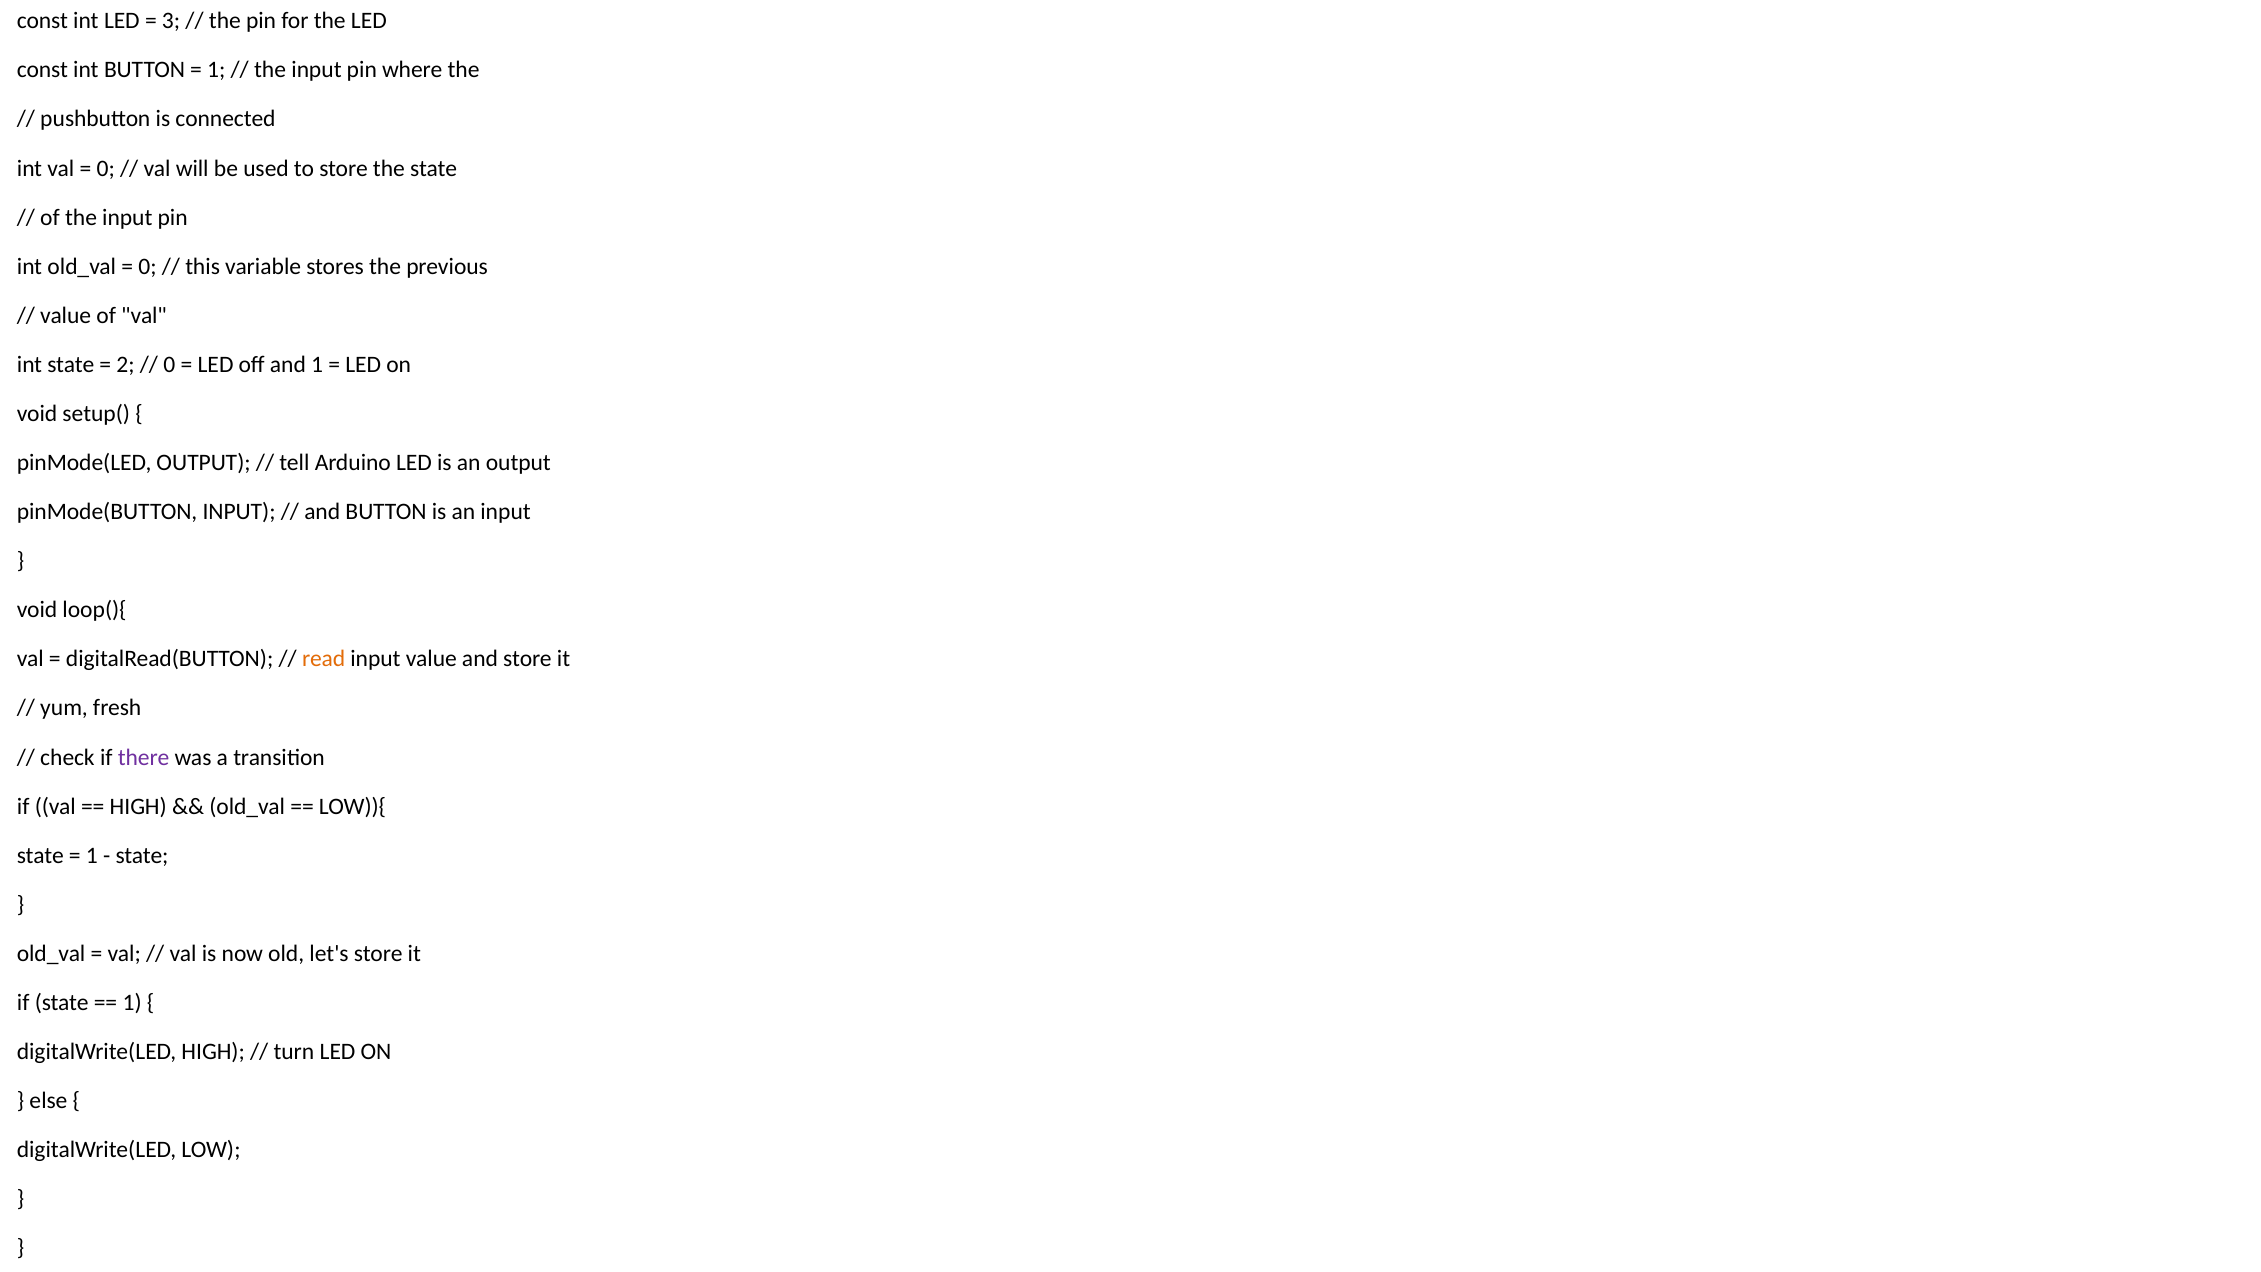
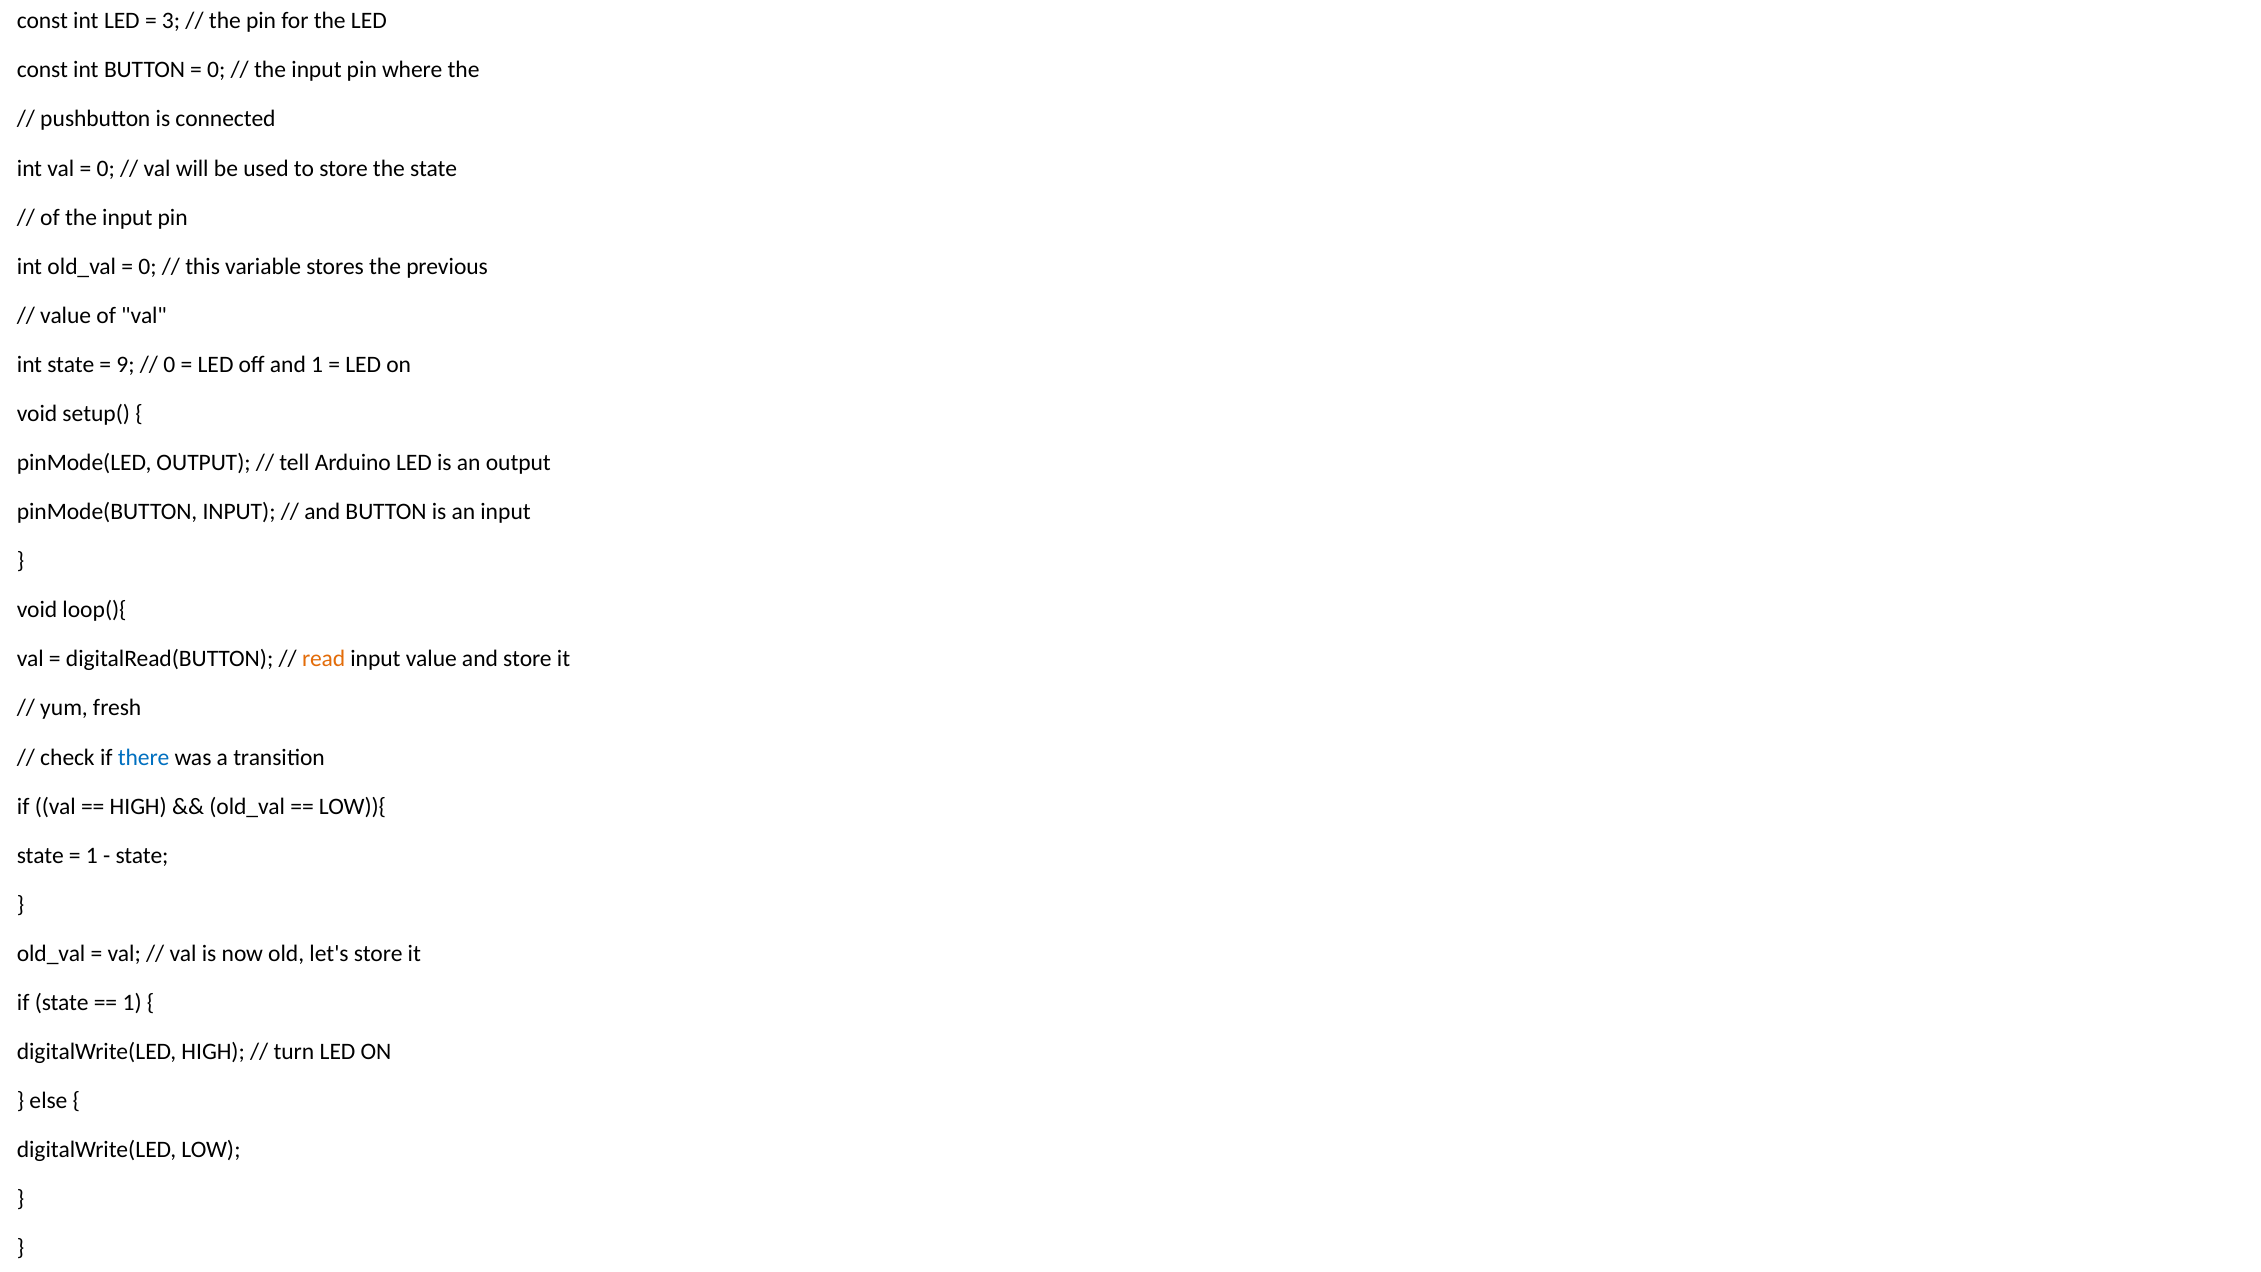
1: 1 -> 0 (216, 70)
2: 2 -> 9 (126, 365)
there colour: purple -> blue (144, 757)
